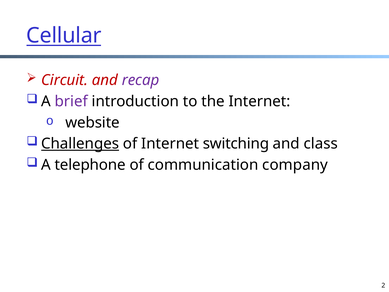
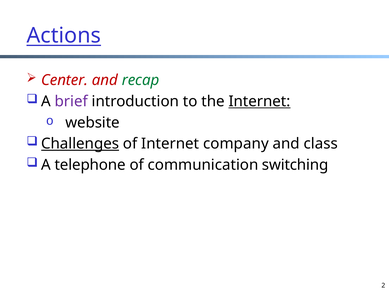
Cellular: Cellular -> Actions (64, 36)
Circuit: Circuit -> Center (65, 80)
recap colour: purple -> green (141, 80)
Internet underline: none -> present (260, 101)
switching: switching -> company (236, 144)
company: company -> switching (295, 165)
